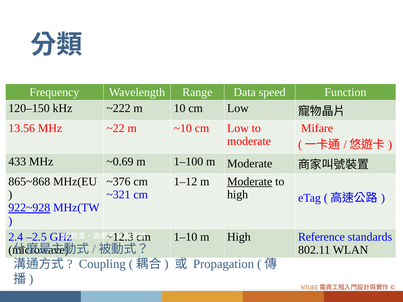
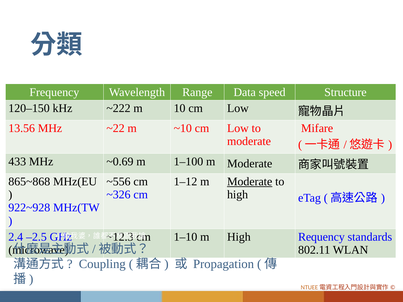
Function: Function -> Structure (345, 92)
~376: ~376 -> ~556 (118, 182)
~321: ~321 -> ~326 (118, 195)
922~928 underline: present -> none (29, 208)
Reference: Reference -> Requency (321, 237)
